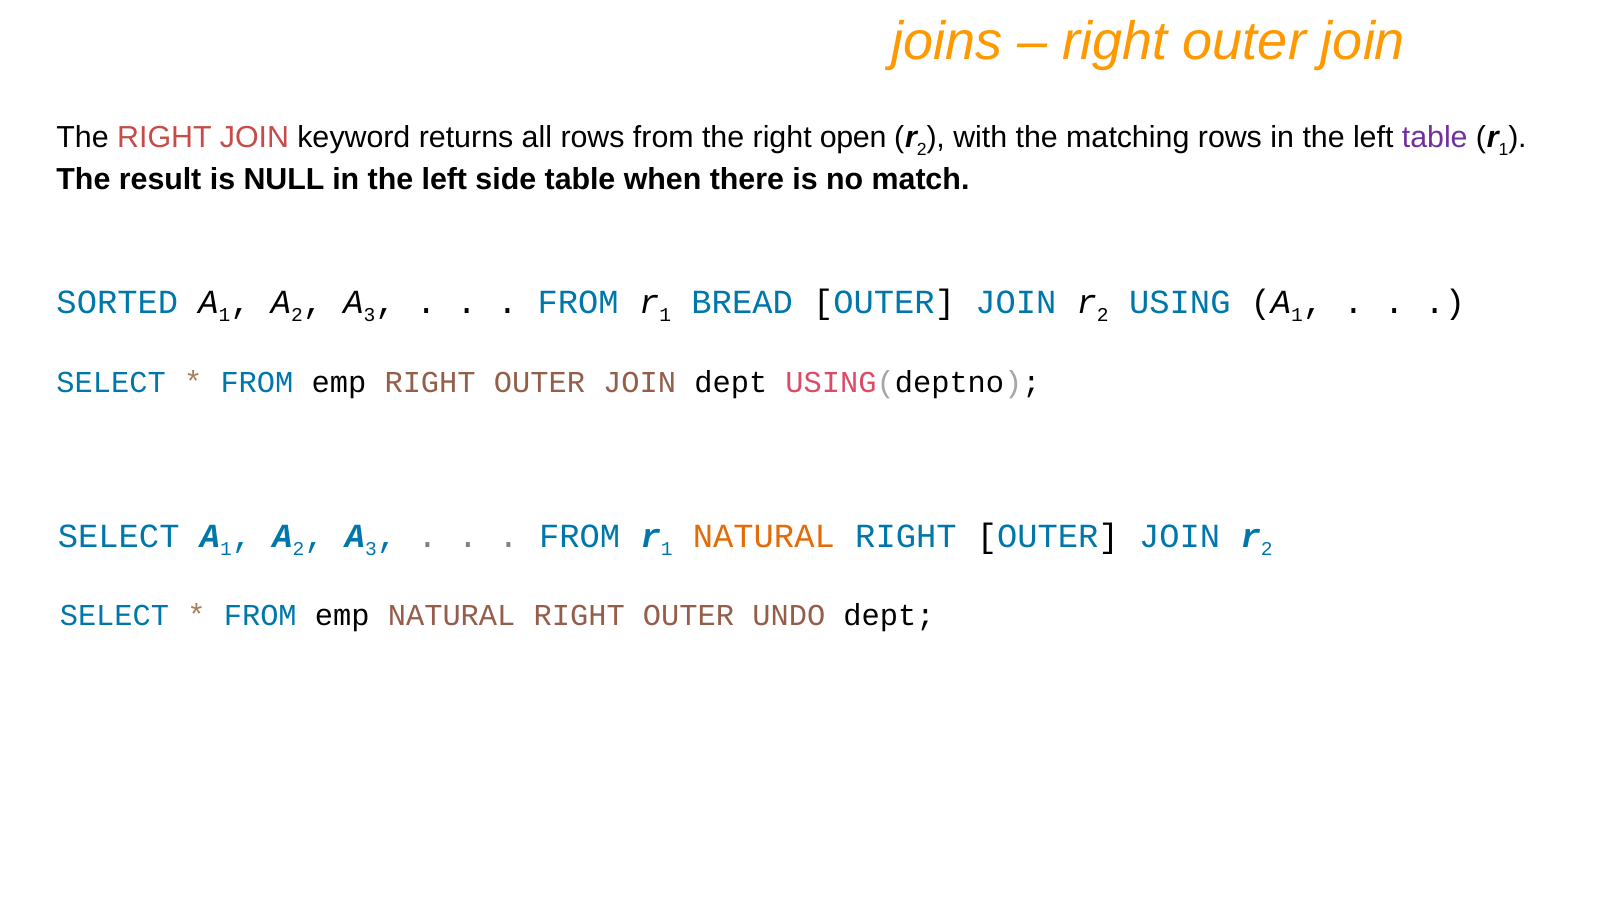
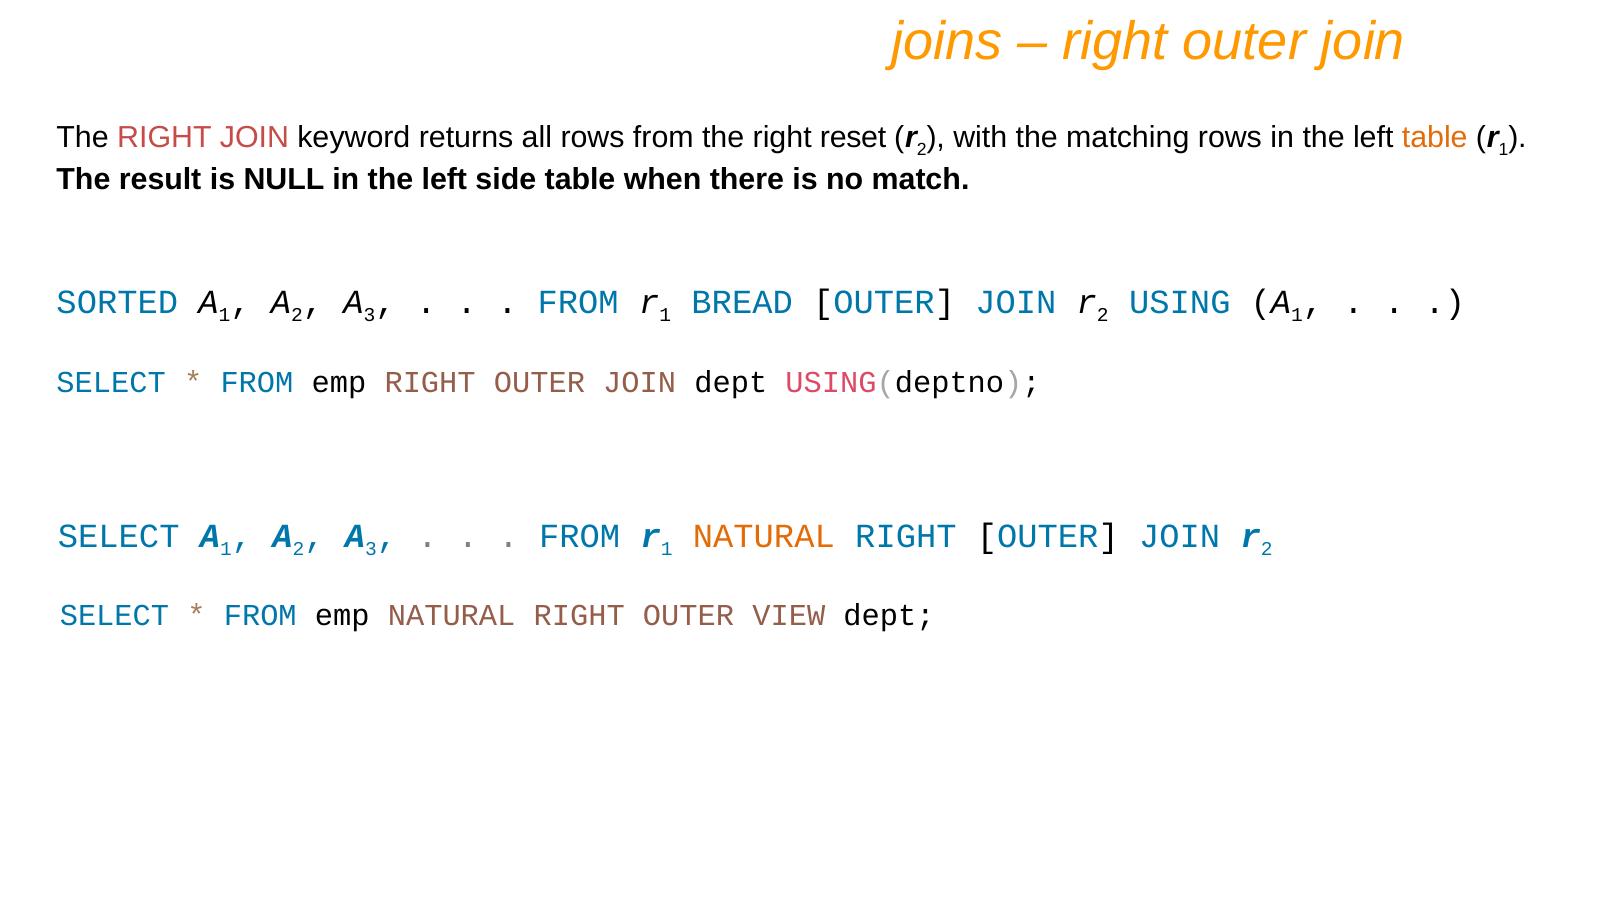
open: open -> reset (853, 138)
table colour: purple -> orange (1435, 138)
UNDO: UNDO -> VIEW (789, 616)
